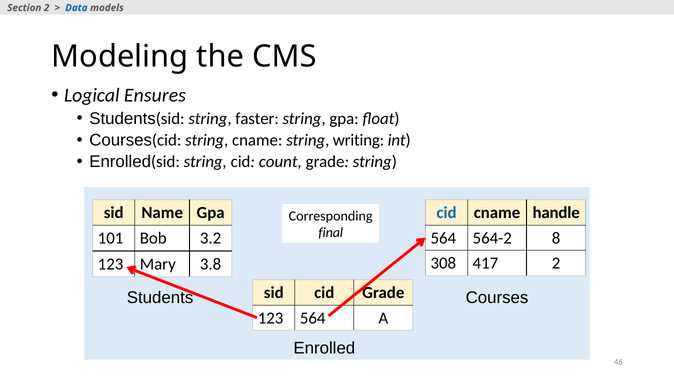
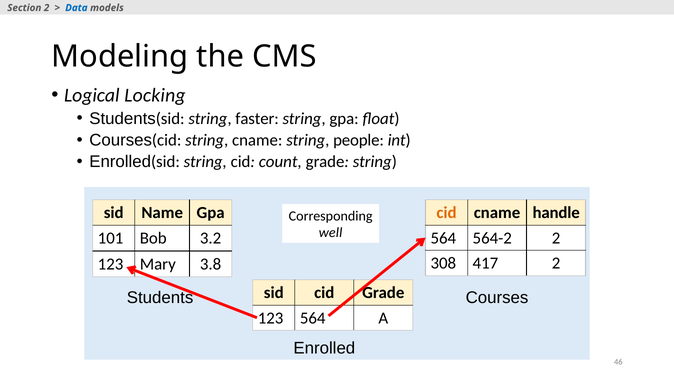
Ensures: Ensures -> Locking (155, 95)
writing: writing -> people (359, 140)
cid colour: blue -> orange (446, 213)
final: final -> well (331, 233)
564-2 8: 8 -> 2 (556, 238)
